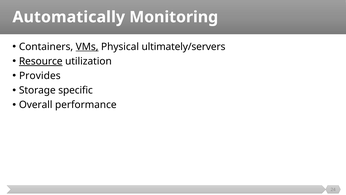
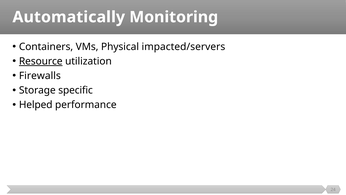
VMs underline: present -> none (87, 47)
ultimately/servers: ultimately/servers -> impacted/servers (183, 47)
Provides: Provides -> Firewalls (40, 76)
Overall: Overall -> Helped (36, 105)
